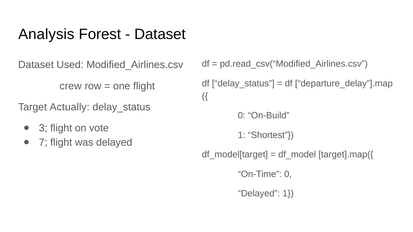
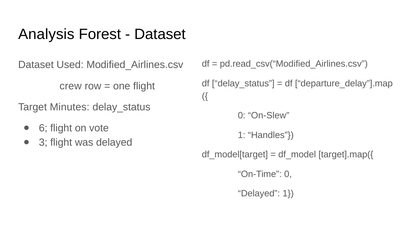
Actually: Actually -> Minutes (70, 107)
On-Build: On-Build -> On-Slew (269, 116)
3: 3 -> 6 (43, 128)
Shortest: Shortest -> Handles (271, 135)
7: 7 -> 3 (43, 143)
